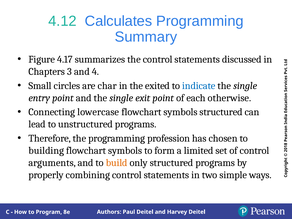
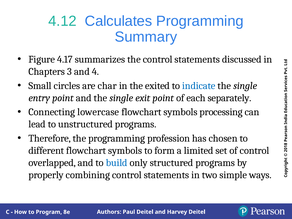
otherwise: otherwise -> separately (230, 98)
symbols structured: structured -> processing (221, 112)
building: building -> different (46, 151)
arguments: arguments -> overlapped (52, 163)
build colour: orange -> blue (117, 163)
